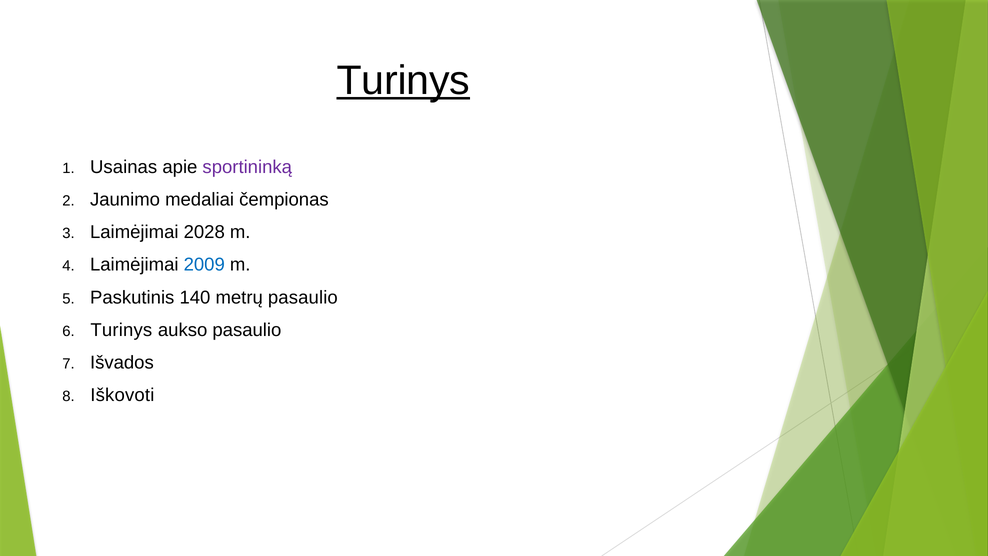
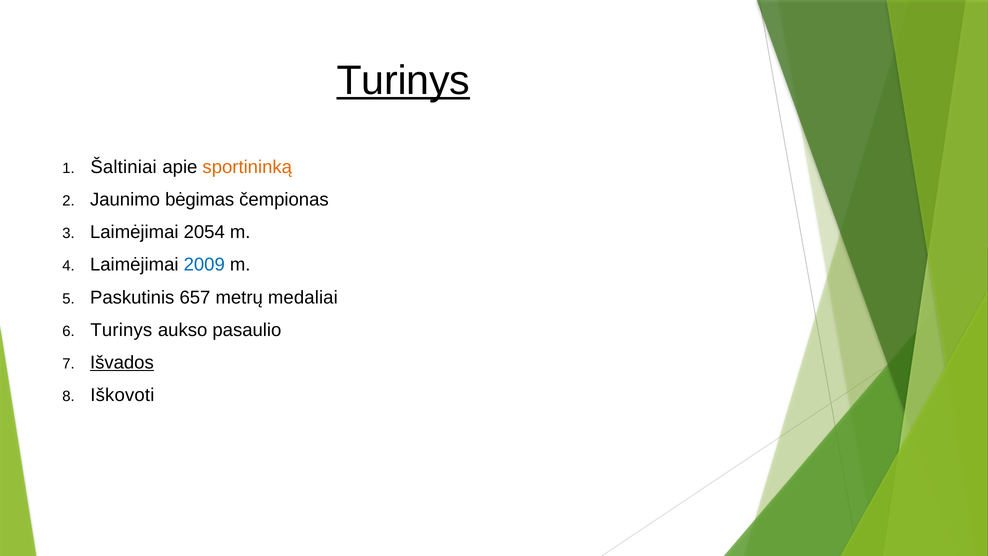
Usainas: Usainas -> Šaltiniai (124, 167)
sportininką colour: purple -> orange (247, 167)
medaliai: medaliai -> bėgimas (200, 200)
2028: 2028 -> 2054 (204, 232)
140: 140 -> 657 (195, 297)
metrų pasaulio: pasaulio -> medaliai (303, 297)
Išvados underline: none -> present (122, 362)
